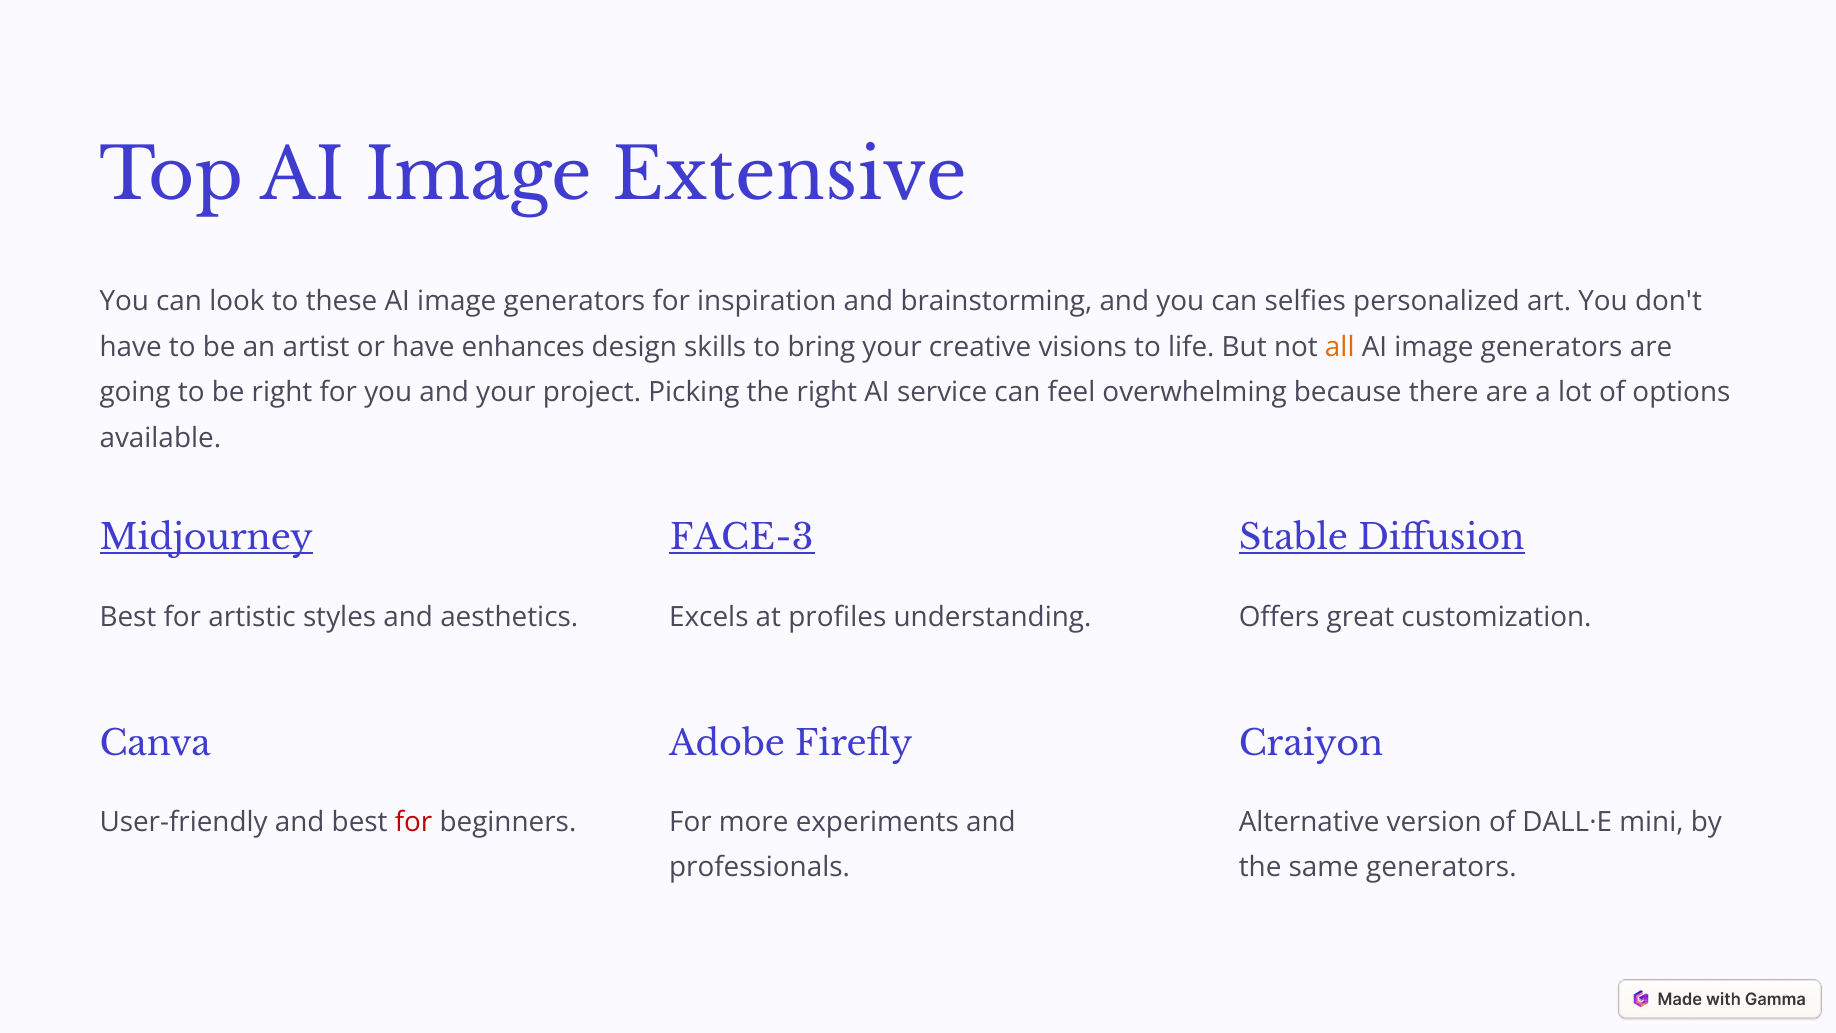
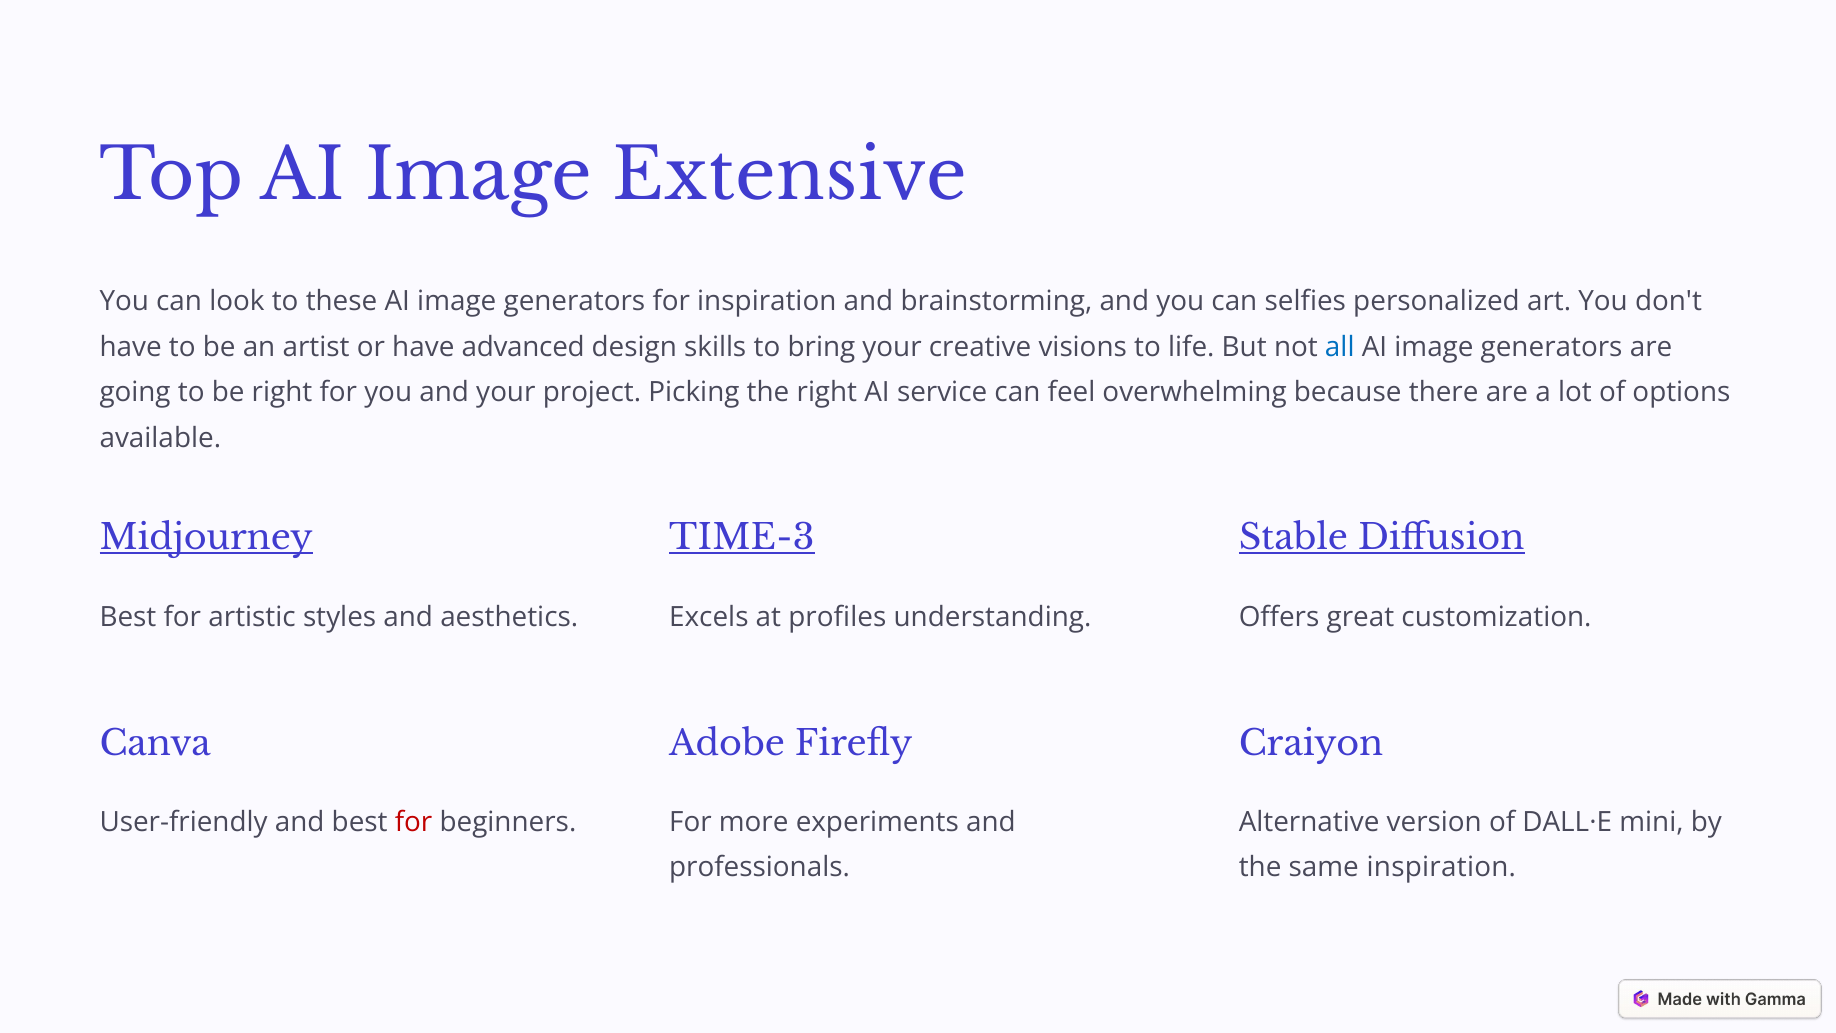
enhances: enhances -> advanced (523, 347)
all colour: orange -> blue (1340, 347)
FACE-3: FACE-3 -> TIME-3 (742, 537)
same generators: generators -> inspiration (1441, 867)
